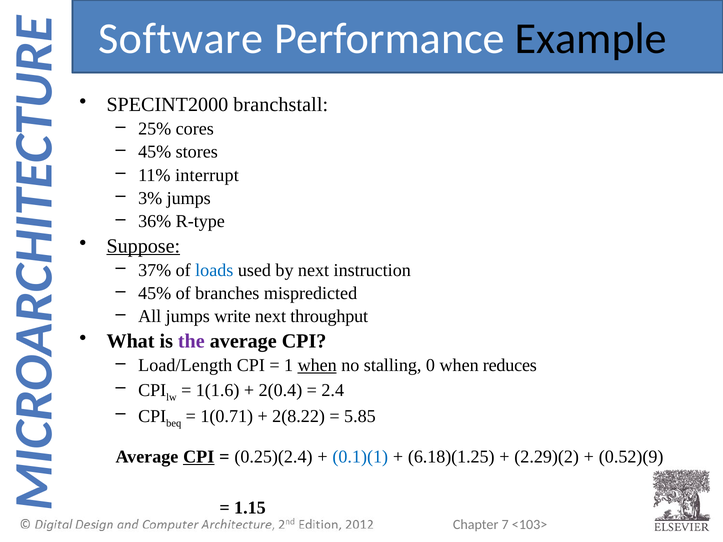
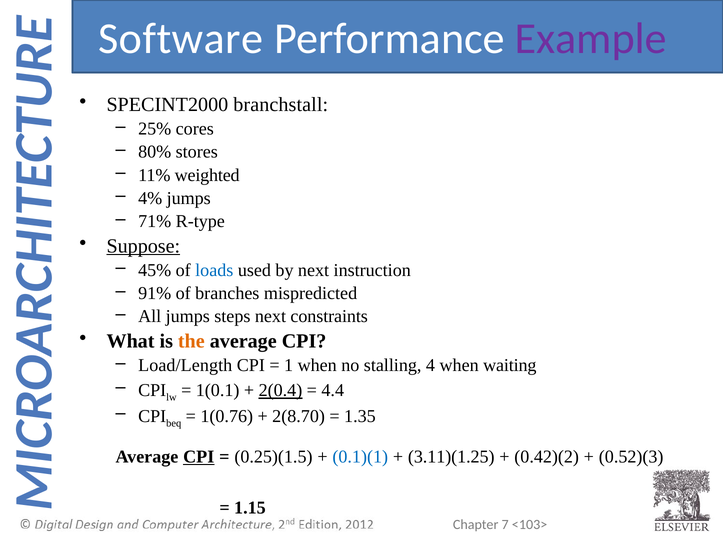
Example colour: black -> purple (591, 39)
45%: 45% -> 80% (155, 152)
interrupt: interrupt -> weighted (207, 175)
3%: 3% -> 4% (150, 198)
36%: 36% -> 71% (155, 221)
37%: 37% -> 45% (155, 270)
45%: 45% -> 91% (155, 293)
write: write -> steps (232, 317)
throughput: throughput -> constraints (329, 317)
the colour: purple -> orange (191, 341)
when underline: present -> none (317, 365)
0: 0 -> 4 (431, 365)
reduces: reduces -> waiting (510, 365)
1(1.6: 1(1.6 -> 1(0.1 (218, 391)
2(0.4 underline: none -> present (280, 391)
2.4: 2.4 -> 4.4 (333, 391)
1(0.71: 1(0.71 -> 1(0.76 (227, 416)
2(8.22: 2(8.22 -> 2(8.70 (299, 416)
5.85: 5.85 -> 1.35 (360, 416)
0.25)(2.4: 0.25)(2.4 -> 0.25)(1.5 (273, 457)
6.18)(1.25: 6.18)(1.25 -> 3.11)(1.25 (451, 457)
2.29)(2: 2.29)(2 -> 0.42)(2 (547, 457)
0.52)(9: 0.52)(9 -> 0.52)(3 (631, 457)
